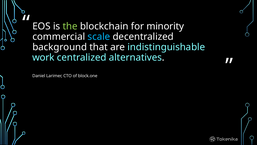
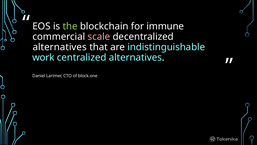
minority: minority -> immune (165, 26)
scale colour: light blue -> pink (99, 37)
background: background -> alternatives (60, 47)
